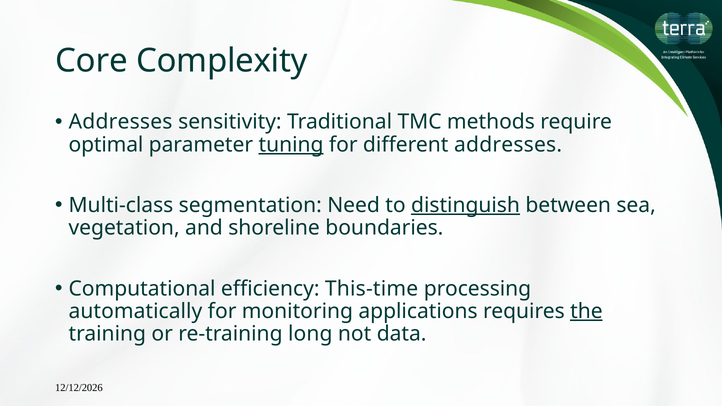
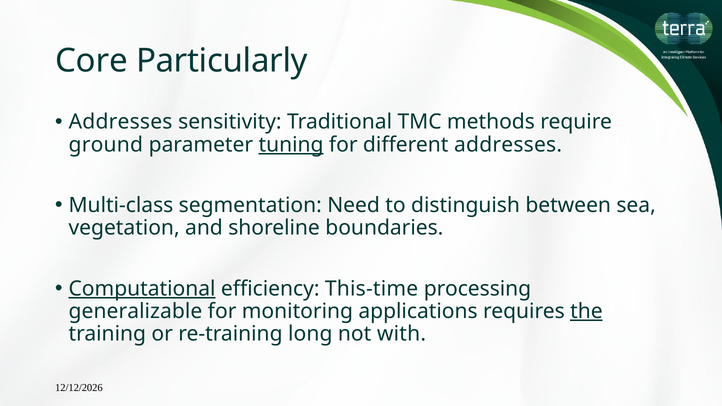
Complexity: Complexity -> Particularly (222, 61)
optimal: optimal -> ground (106, 145)
distinguish underline: present -> none (466, 205)
Computational underline: none -> present (142, 289)
automatically: automatically -> generalizable (135, 311)
data: data -> with (402, 334)
